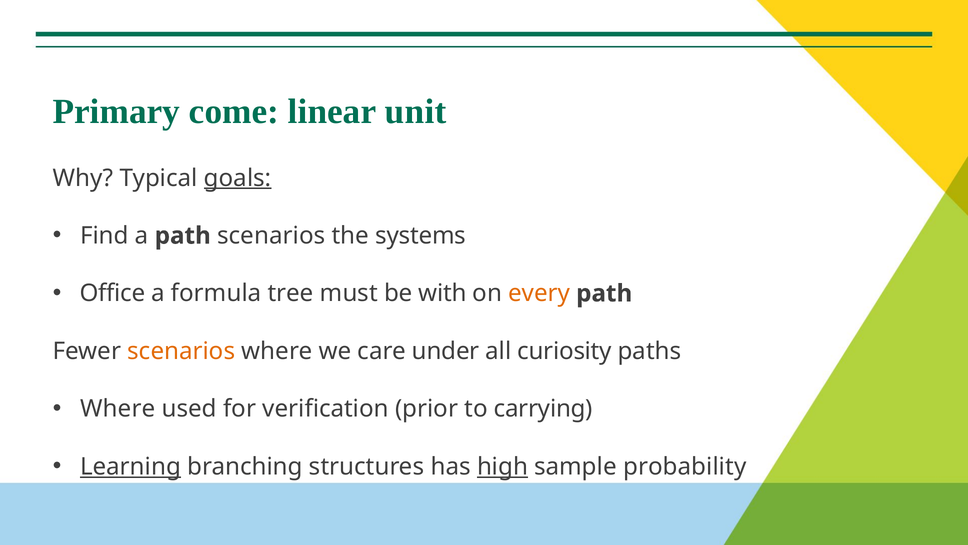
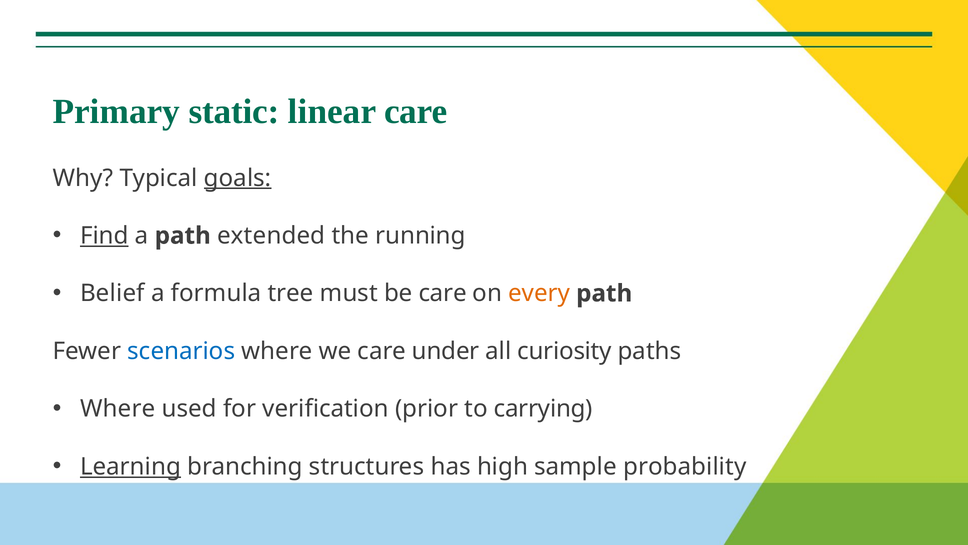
come: come -> static (234, 112)
linear unit: unit -> care (416, 112)
Find underline: none -> present (104, 236)
path scenarios: scenarios -> extended (271, 236)
systems: systems -> running (421, 236)
Office: Office -> Belief (112, 293)
be with: with -> care (443, 293)
scenarios colour: orange -> blue (181, 351)
high underline: present -> none (503, 466)
